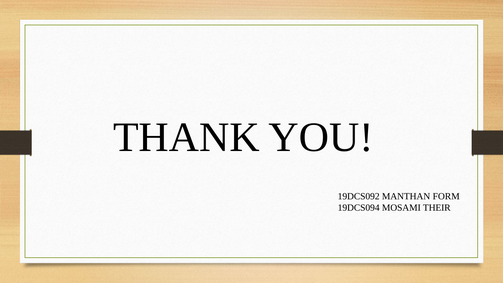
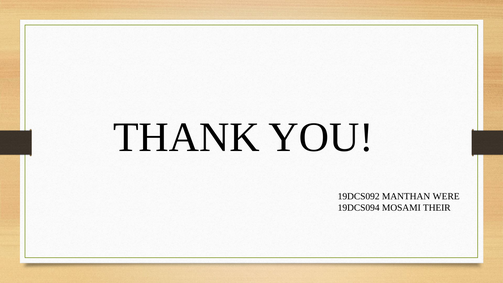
FORM: FORM -> WERE (446, 196)
